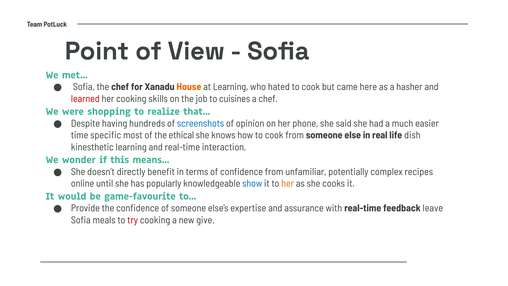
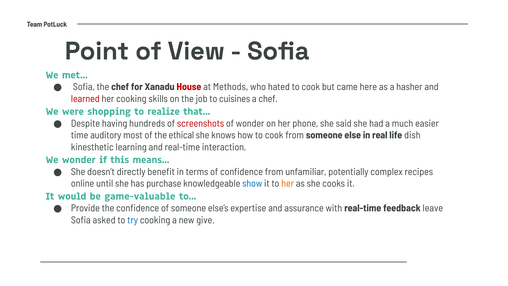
House colour: orange -> red (189, 87)
at Learning: Learning -> Methods (231, 87)
screenshots colour: blue -> red (201, 123)
of opinion: opinion -> wonder (250, 123)
specific: specific -> auditory (106, 135)
popularly: popularly -> purchase (164, 184)
game-favourite: game-favourite -> game-valuable (140, 196)
meals: meals -> asked (104, 220)
try colour: red -> blue (133, 220)
